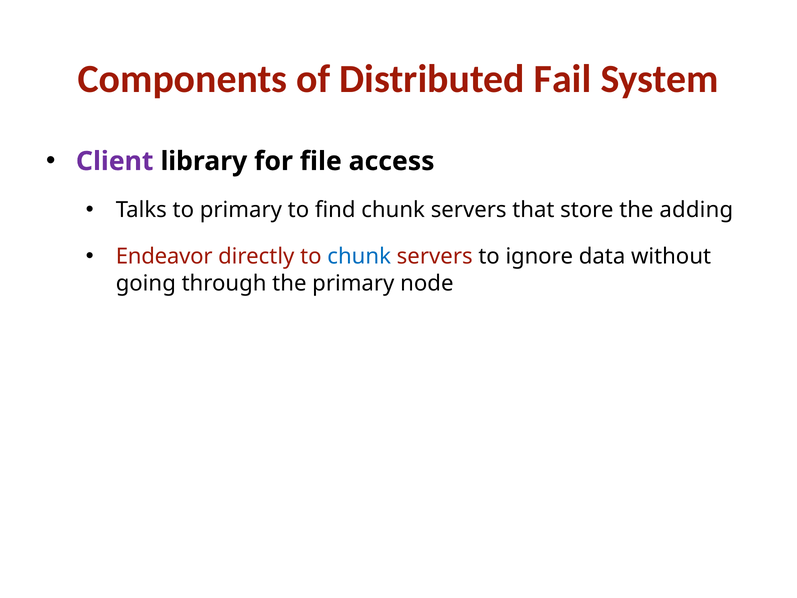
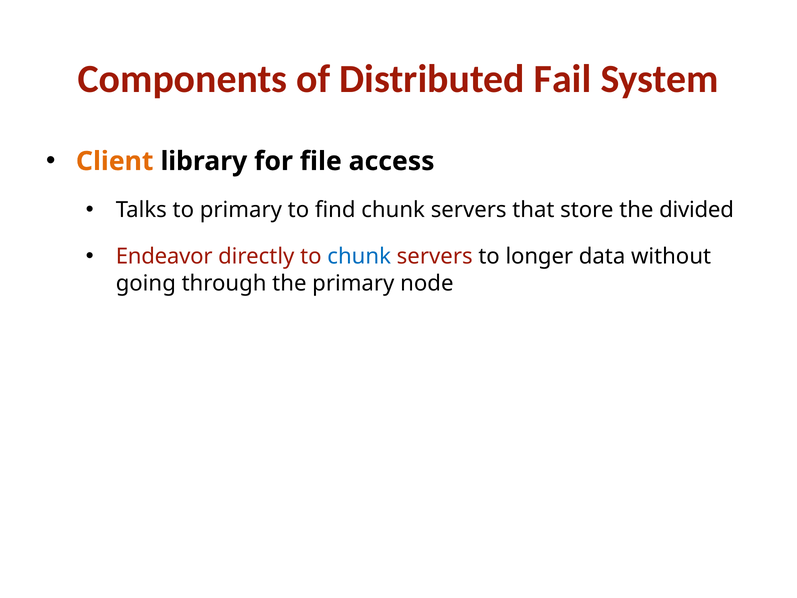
Client colour: purple -> orange (115, 161)
adding: adding -> divided (697, 210)
ignore: ignore -> longer (539, 257)
